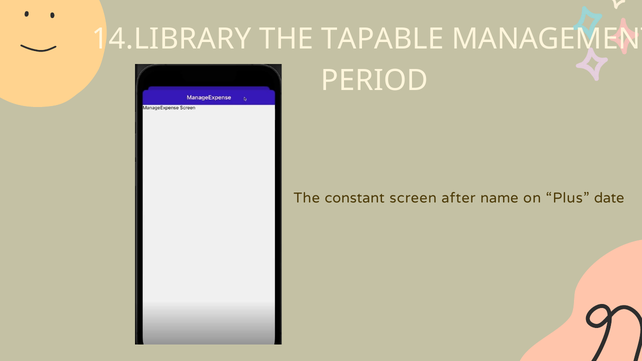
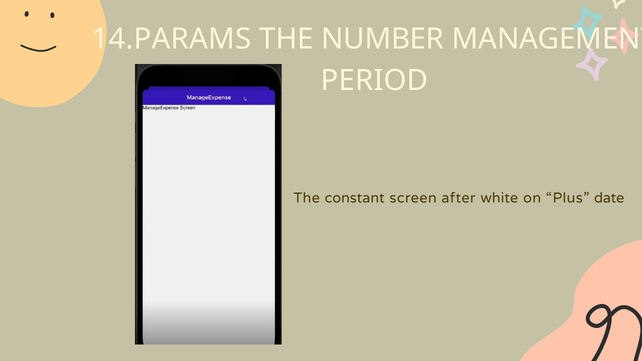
14.LIBRARY: 14.LIBRARY -> 14.PARAMS (172, 39)
TAPABLE: TAPABLE -> NUMBER (383, 39)
name: name -> white (499, 198)
